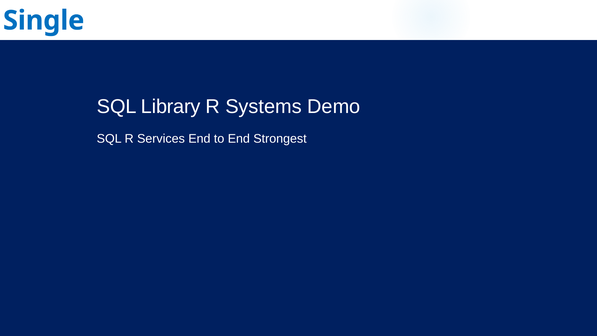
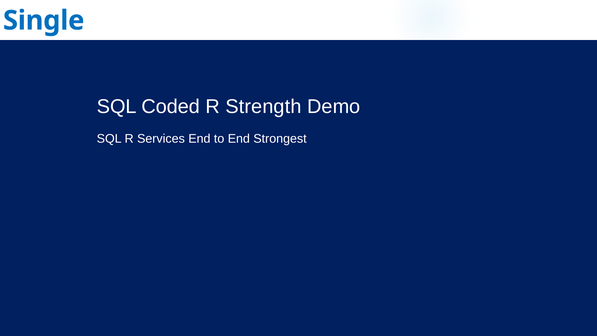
Library: Library -> Coded (171, 106)
Systems: Systems -> Strength (263, 106)
